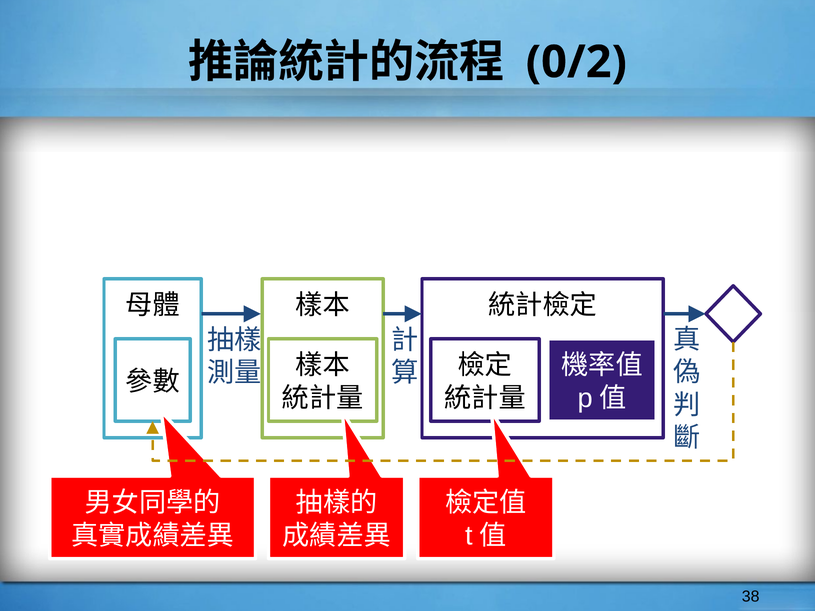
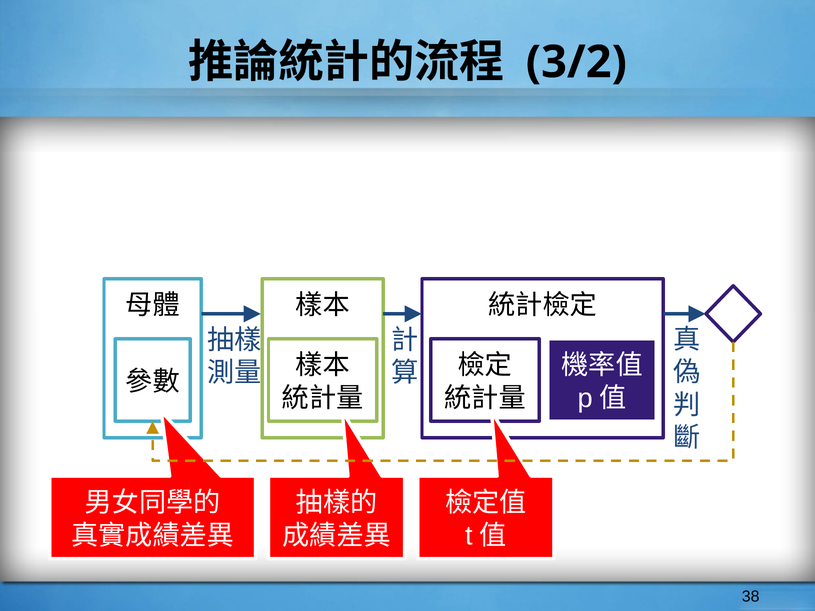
0/2: 0/2 -> 3/2 (576, 62)
